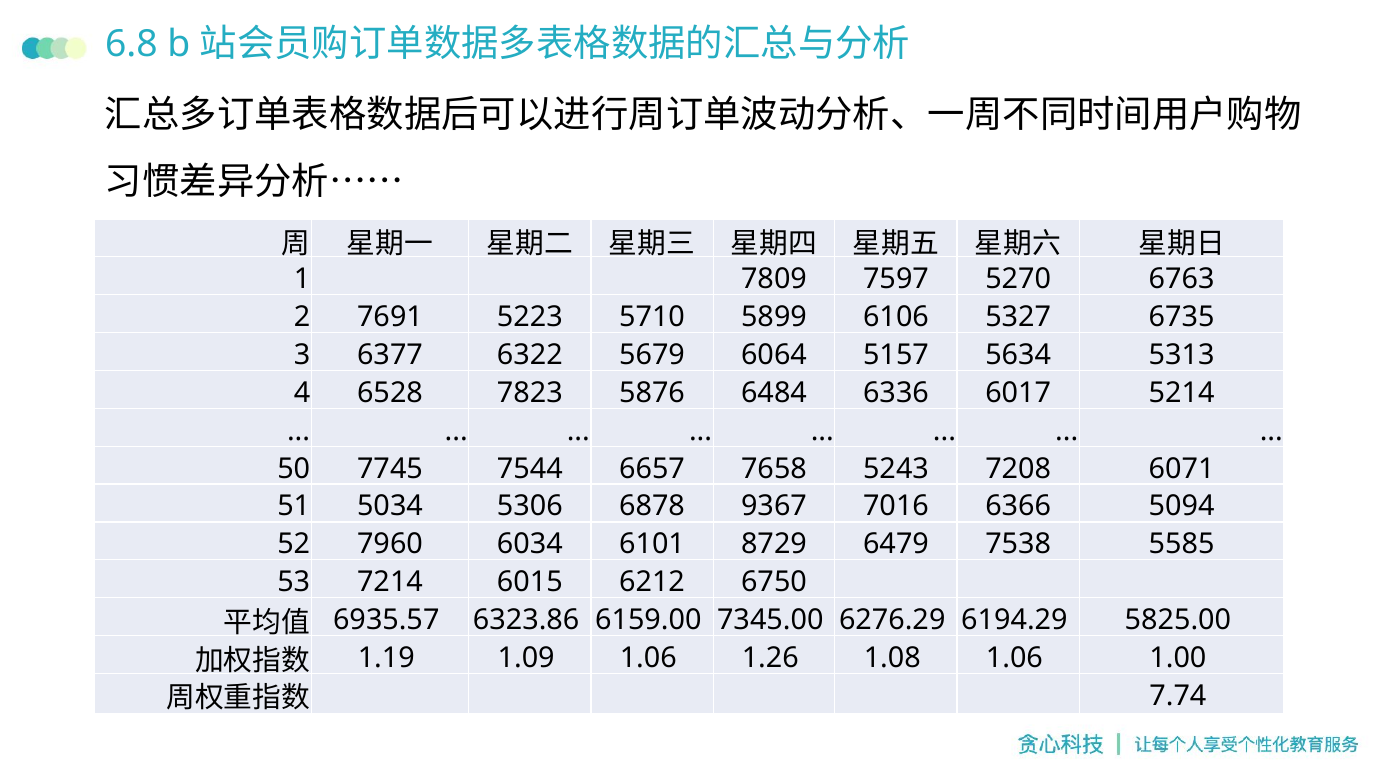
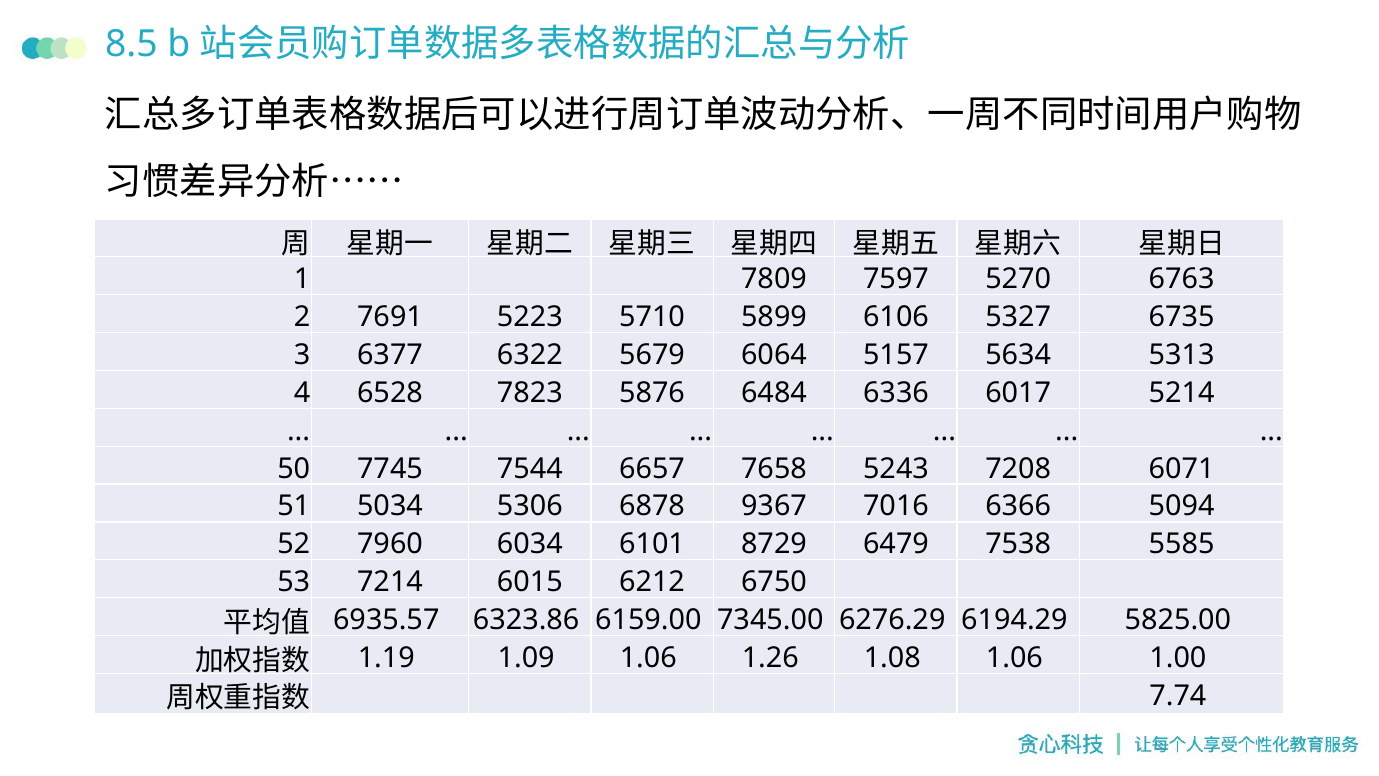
6.8: 6.8 -> 8.5 (131, 44)
